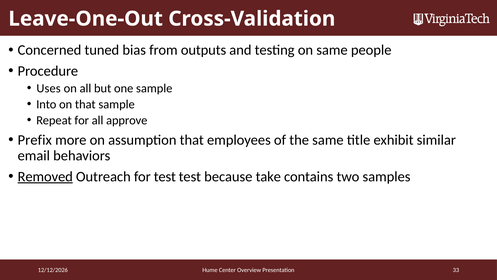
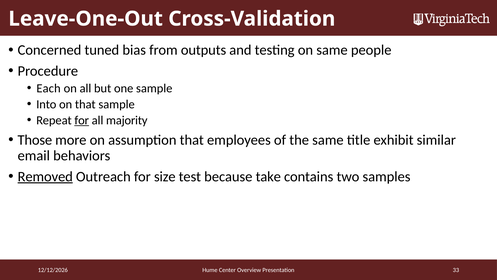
Uses: Uses -> Each (49, 88)
for underline: none -> present (82, 120)
approve: approve -> majority (127, 120)
Prefix: Prefix -> Those (35, 140)
for test: test -> size (165, 176)
